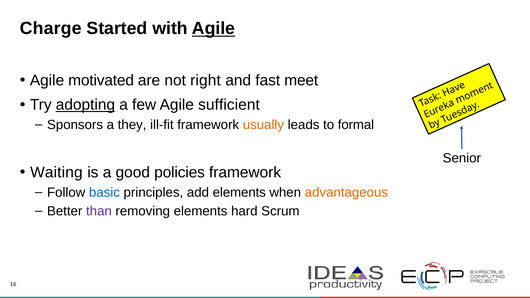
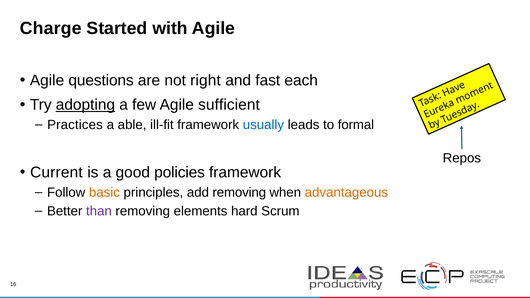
Agile underline: present -> none (214, 28)
motivated: motivated -> questions (101, 80)
meet: meet -> each (301, 80)
Sponsors: Sponsors -> Practices (75, 125)
they: they -> able (132, 125)
usually colour: orange -> blue (263, 125)
Senior: Senior -> Repos (462, 158)
Waiting: Waiting -> Current (56, 173)
basic colour: blue -> orange (104, 192)
add elements: elements -> removing (239, 192)
